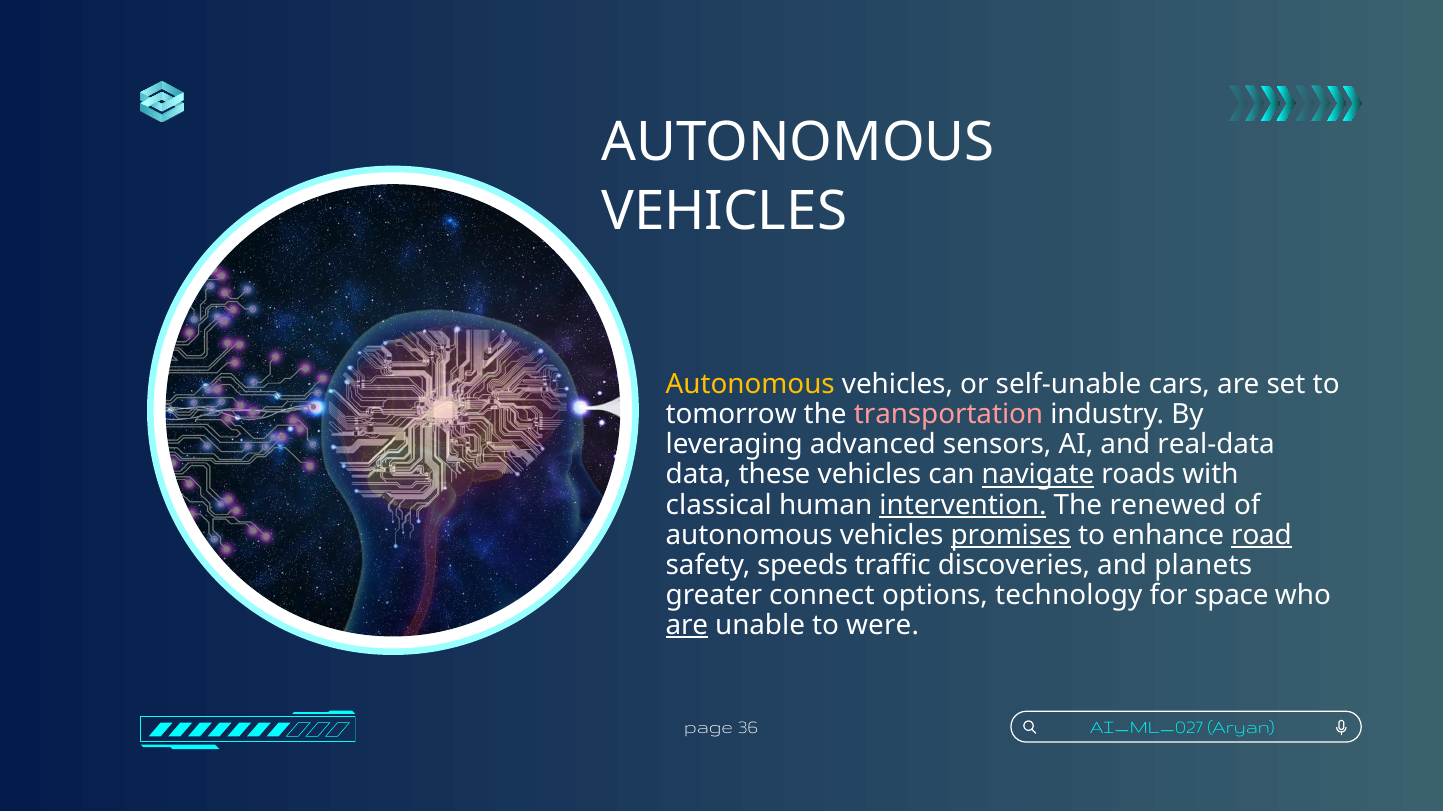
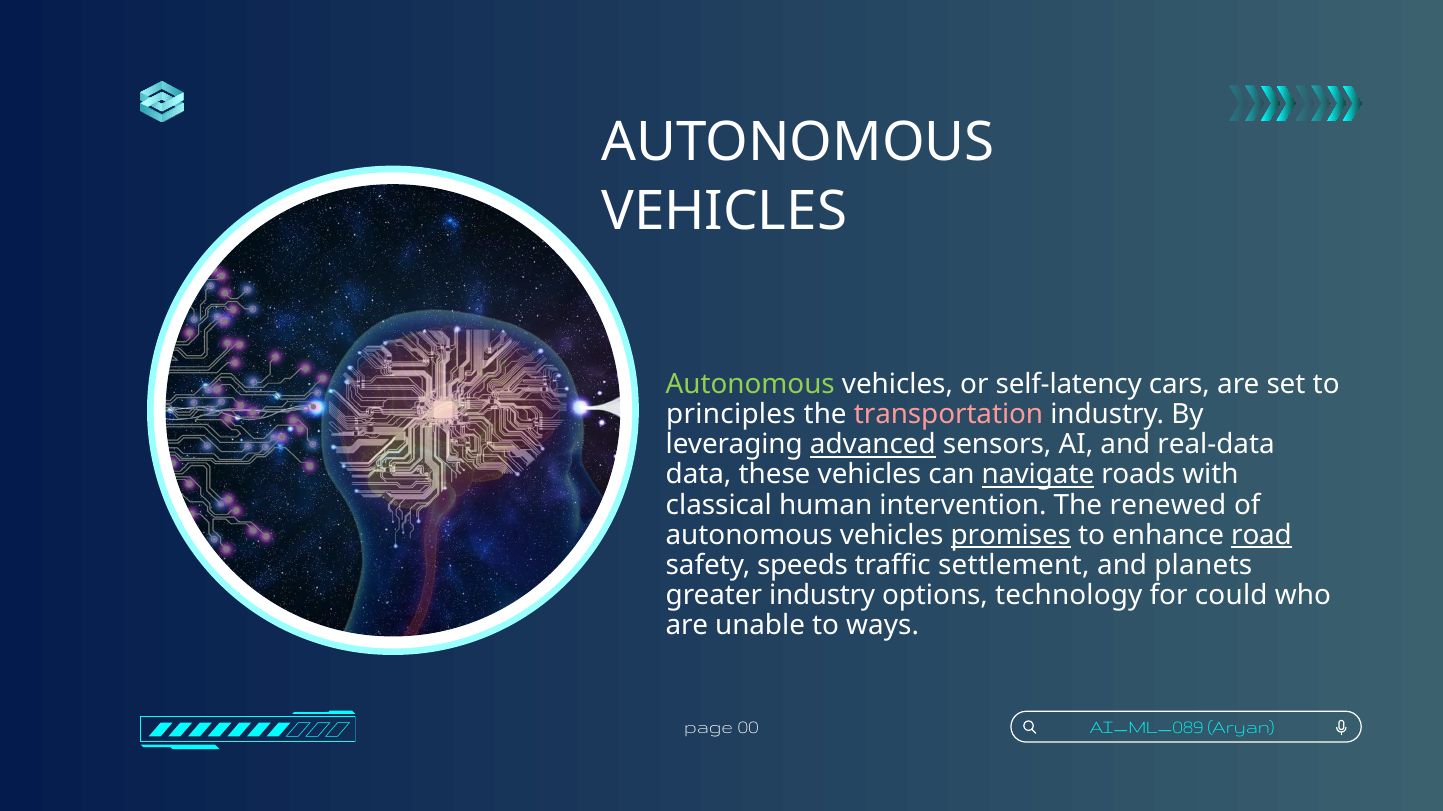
Autonomous colour: yellow -> light green (750, 385)
self-unable: self-unable -> self-latency (1069, 385)
tomorrow: tomorrow -> principles (731, 415)
advanced underline: none -> present (873, 445)
intervention underline: present -> none (963, 505)
discoveries: discoveries -> settlement (1014, 565)
greater connect: connect -> industry (822, 595)
space: space -> could (1231, 595)
are underline: present -> none (687, 625)
were: were -> ways (883, 625)
36: 36 -> 00 (748, 727)
AI_ML_027: AI_ML_027 -> AI_ML_089 (1147, 727)
